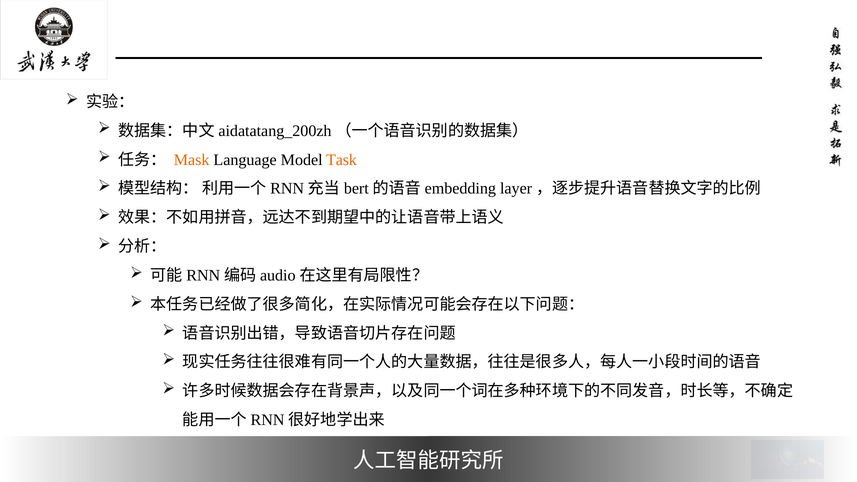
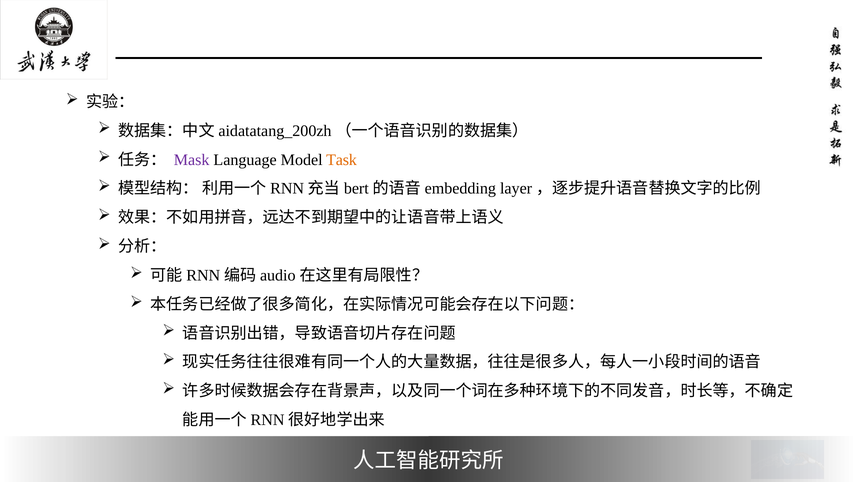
Mask colour: orange -> purple (192, 160)
